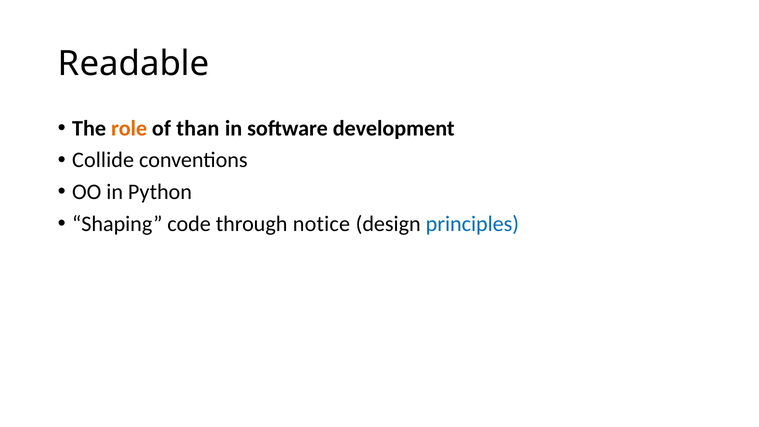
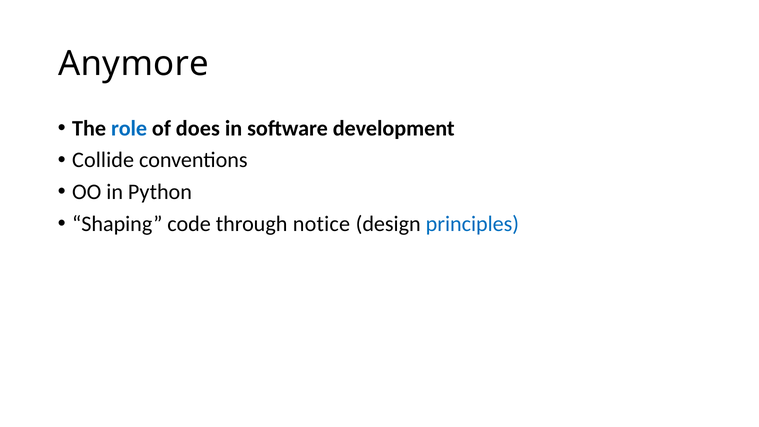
Readable: Readable -> Anymore (134, 64)
role colour: orange -> blue (129, 128)
than: than -> does (198, 128)
